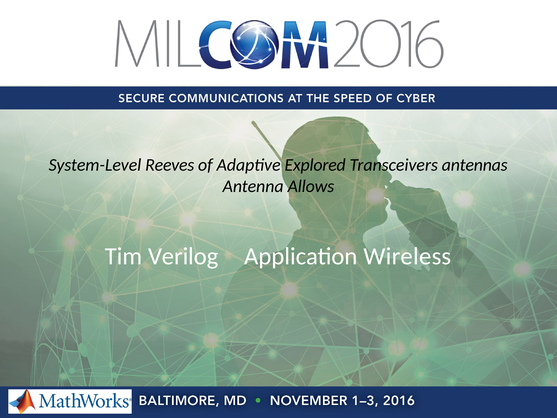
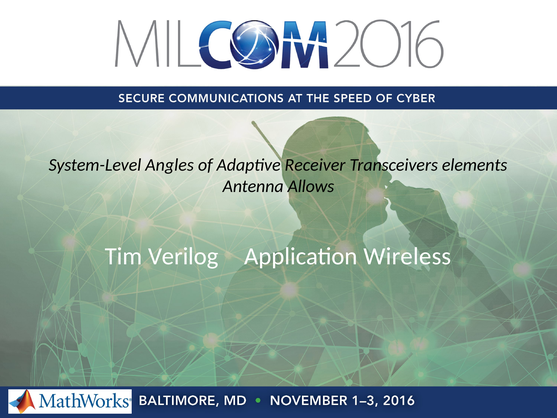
Reeves: Reeves -> Angles (170, 165)
Explored: Explored -> Receiver (315, 165)
antennas: antennas -> elements (475, 165)
